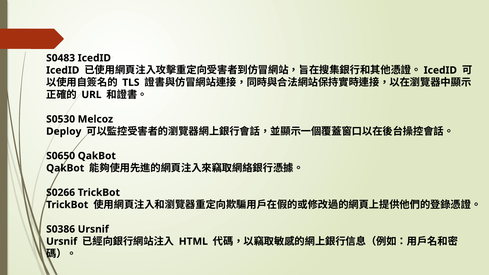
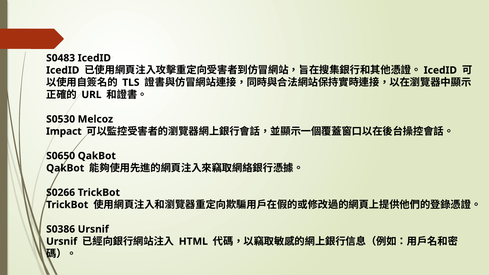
Deploy: Deploy -> Impact (64, 131)
